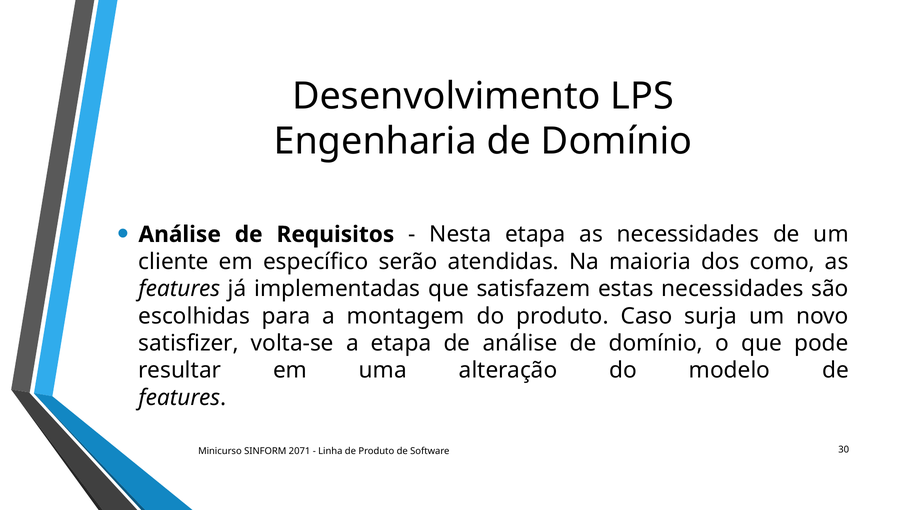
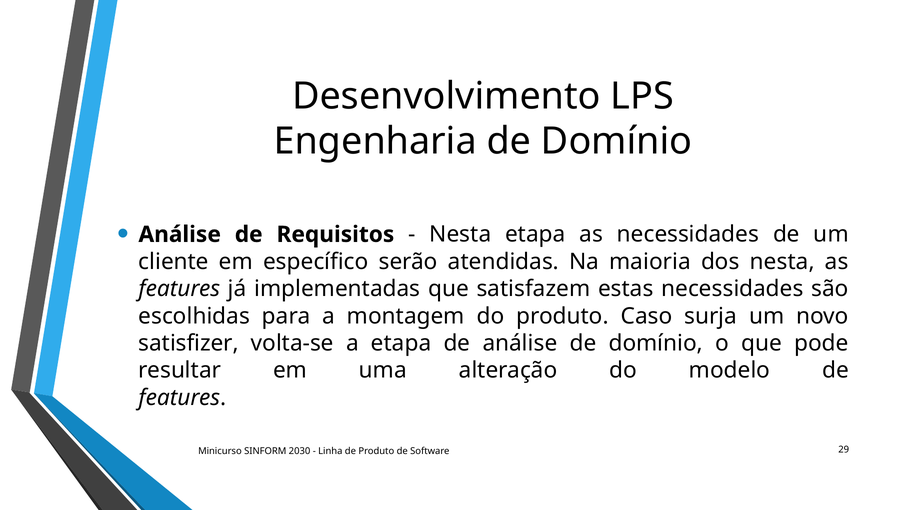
dos como: como -> nesta (782, 262)
2071: 2071 -> 2030 (300, 451)
30: 30 -> 29 (844, 450)
